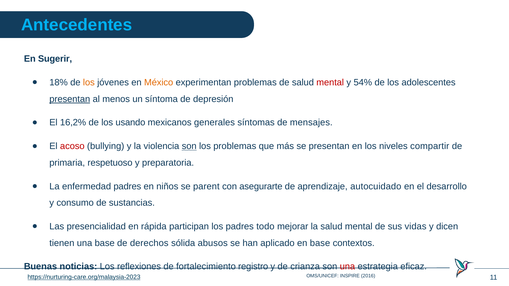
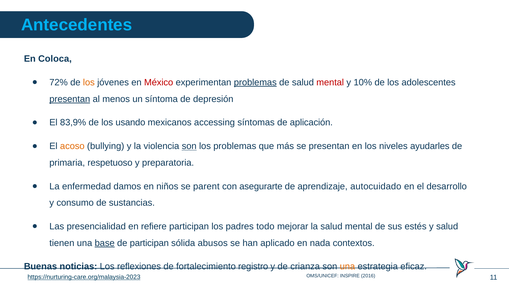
Sugerir: Sugerir -> Coloca (55, 59)
18%: 18% -> 72% (59, 83)
México colour: orange -> red (159, 83)
problemas underline: none -> present (255, 83)
54%: 54% -> 10% (363, 83)
16,2%: 16,2% -> 83,9% (73, 123)
generales: generales -> accessing (214, 123)
mensajes: mensajes -> aplicación (311, 123)
acoso colour: red -> orange (72, 146)
compartir: compartir -> ayudarles (430, 146)
enfermedad padres: padres -> damos (127, 187)
rápida: rápida -> refiere (154, 227)
vidas: vidas -> estés (416, 227)
y dicen: dicen -> salud (447, 227)
base underline: none -> present (105, 243)
de derechos: derechos -> participan (149, 243)
en base: base -> nada (320, 243)
una colour: red -> orange (347, 267)
